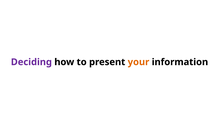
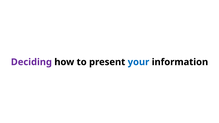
your colour: orange -> blue (138, 62)
